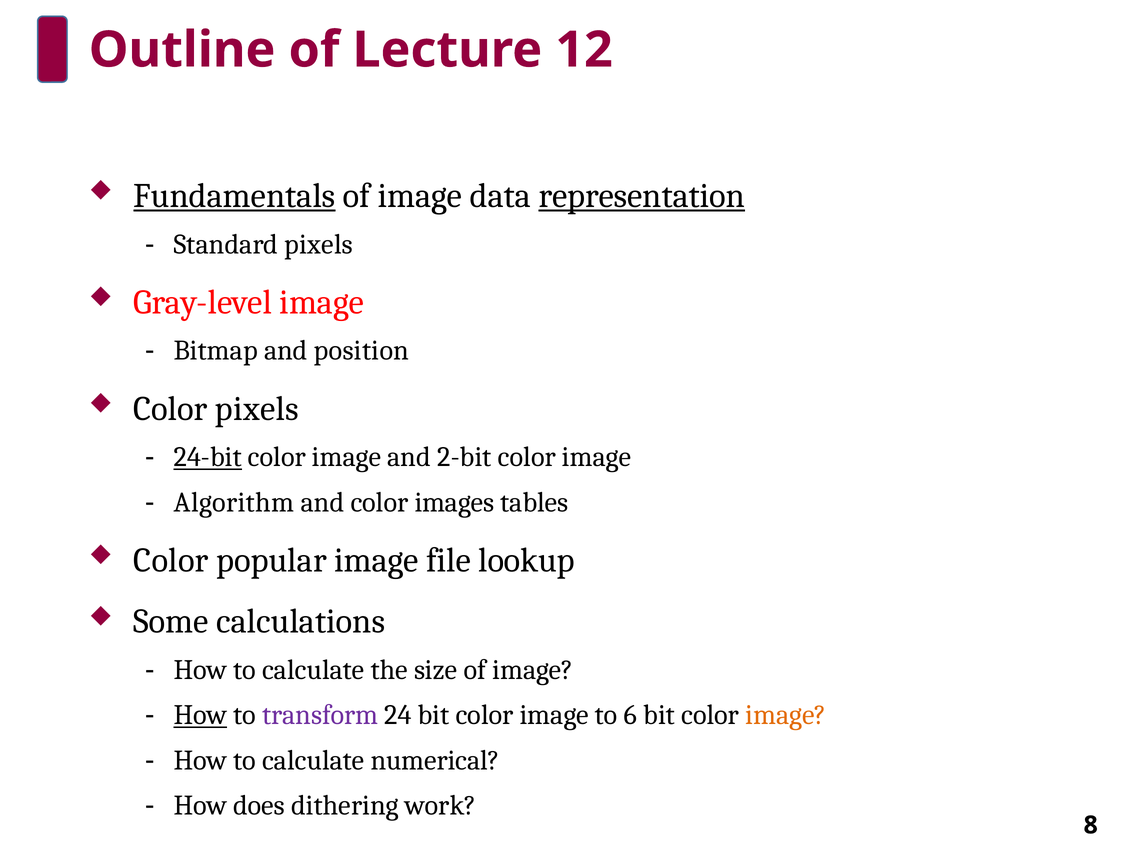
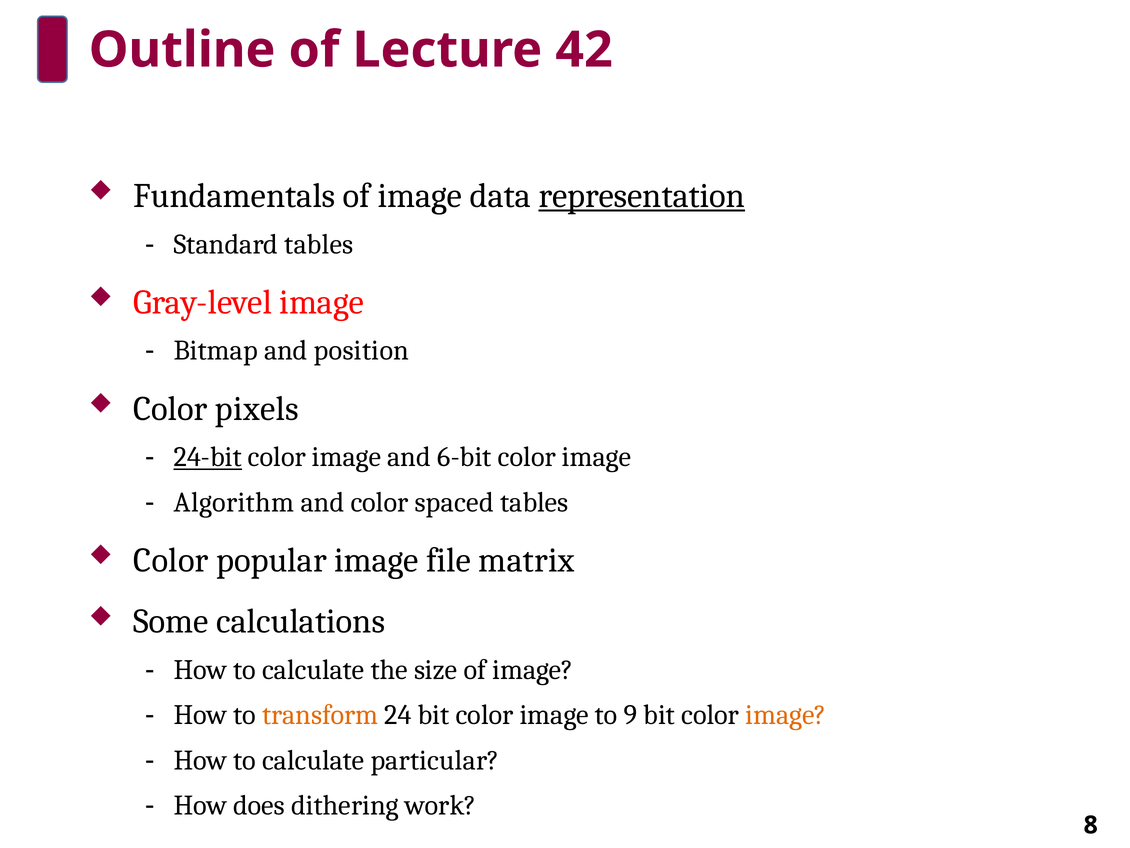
12: 12 -> 42 (584, 50)
Fundamentals underline: present -> none (234, 196)
Standard pixels: pixels -> tables (319, 244)
2-bit: 2-bit -> 6-bit (464, 457)
images: images -> spaced (454, 502)
lookup: lookup -> matrix (526, 560)
How underline: present -> none (200, 715)
transform colour: purple -> orange (320, 715)
6: 6 -> 9 (630, 715)
numerical: numerical -> particular (435, 760)
